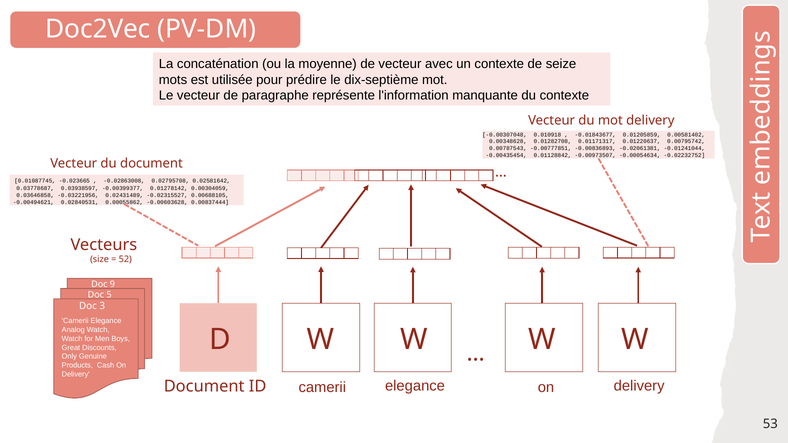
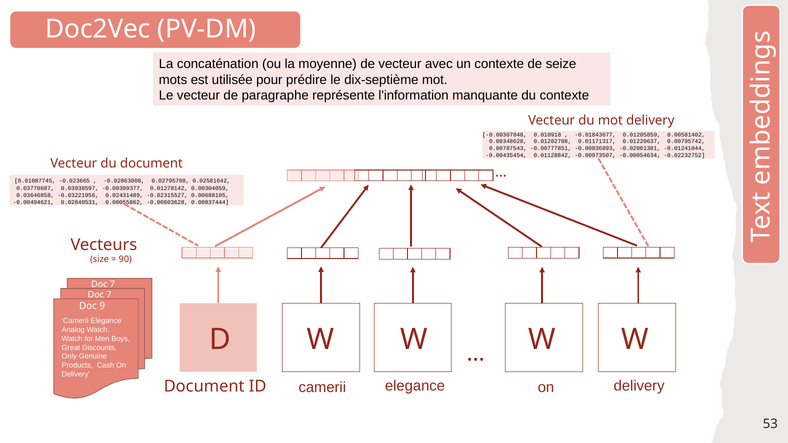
52: 52 -> 90 (125, 260)
9: 9 -> 7 (112, 284)
5: 5 -> 7 (109, 295)
3: 3 -> 9 (102, 306)
